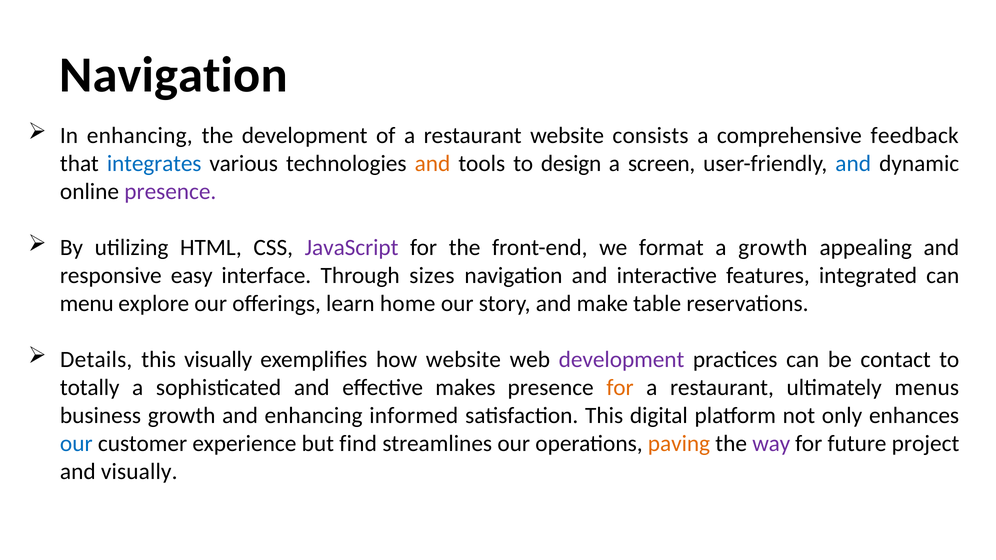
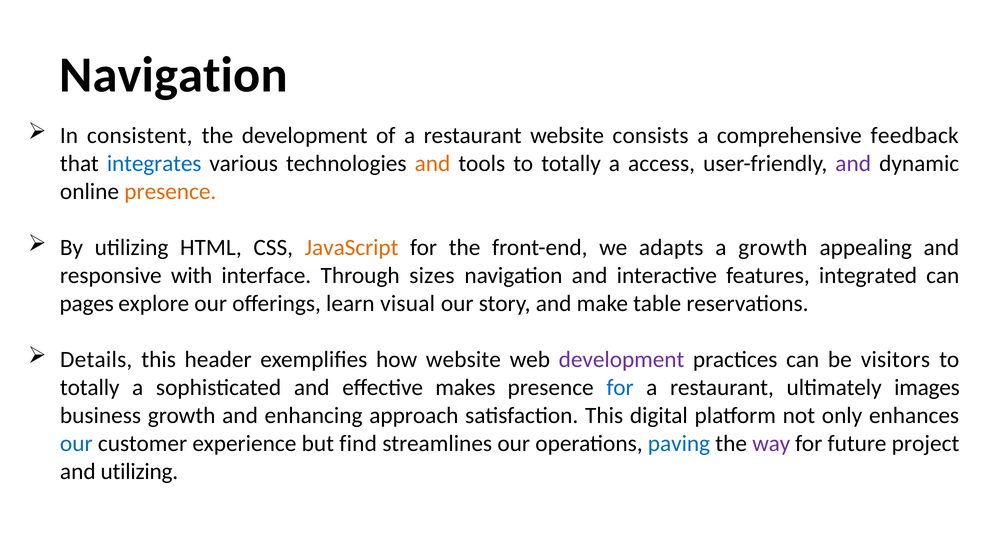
In enhancing: enhancing -> consistent (140, 136)
tools to design: design -> totally (571, 164)
screen: screen -> access (662, 164)
and colour: blue -> purple (853, 164)
presence colour: purple -> orange (170, 192)
JavaScript colour: purple -> orange (352, 248)
format: format -> adapts (671, 248)
easy: easy -> with (192, 276)
menu: menu -> pages (87, 304)
home: home -> visual (408, 304)
this visually: visually -> header (218, 360)
contact: contact -> visitors (895, 360)
for colour: orange -> blue (620, 388)
menus: menus -> images (927, 388)
informed: informed -> approach (414, 416)
paving colour: orange -> blue (679, 444)
and visually: visually -> utilizing (139, 472)
